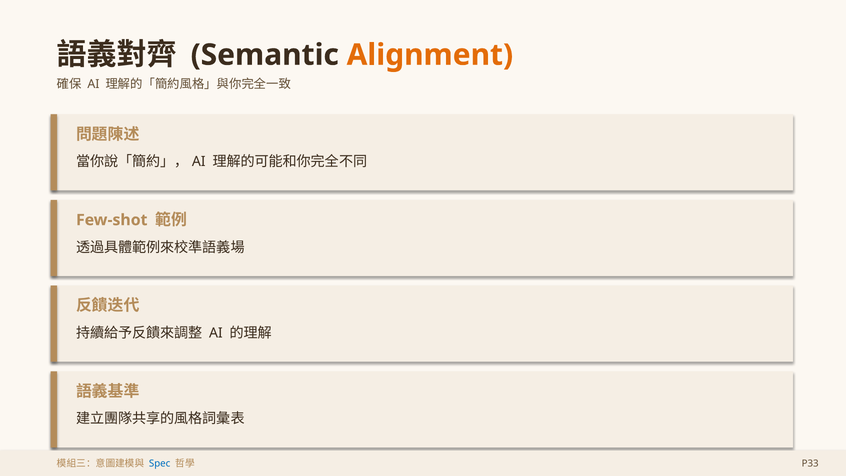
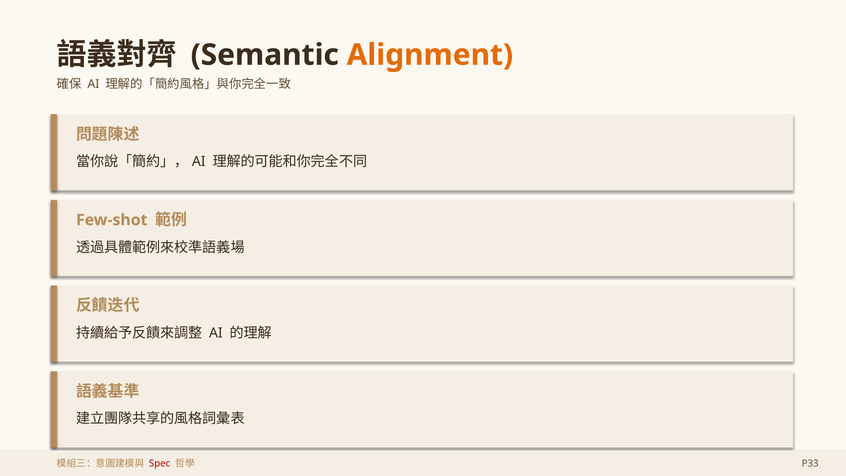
Spec colour: blue -> red (160, 463)
